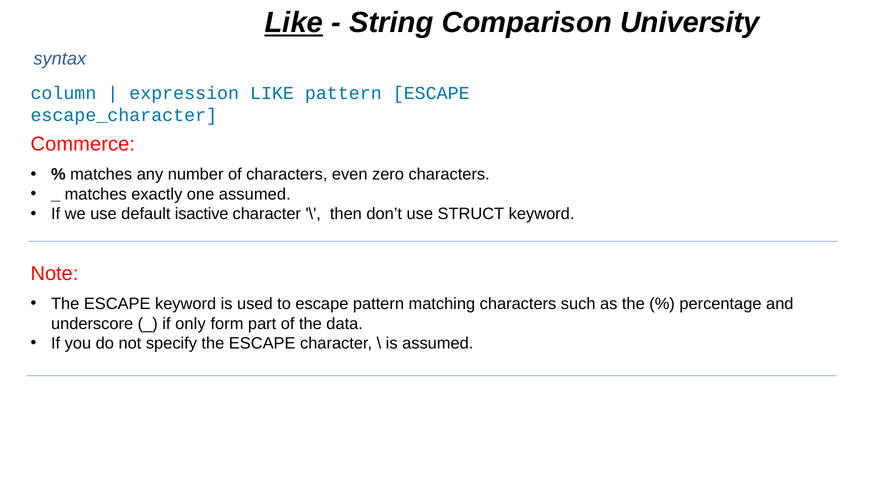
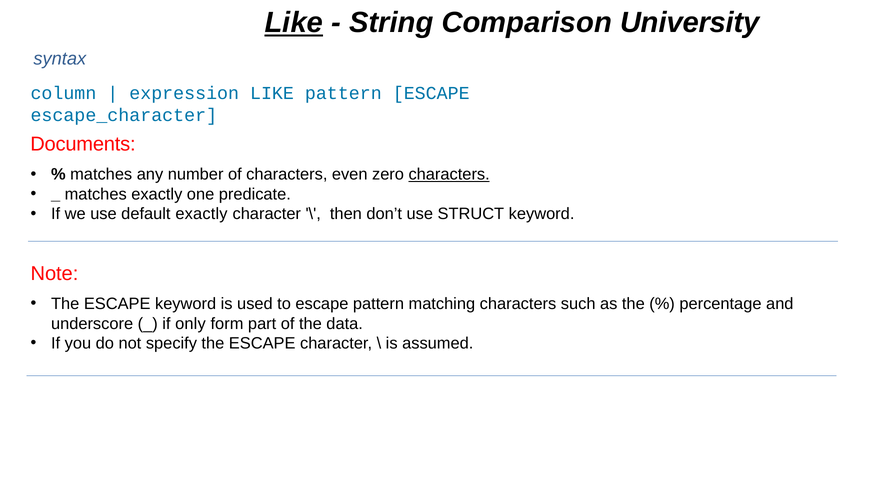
Commerce: Commerce -> Documents (83, 144)
characters underline: none -> present (449, 174)
one assumed: assumed -> predicate (255, 194)
default isactive: isactive -> exactly (201, 214)
